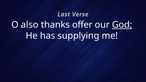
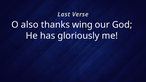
offer: offer -> wing (82, 25)
God underline: present -> none (122, 25)
supplying: supplying -> gloriously (78, 36)
